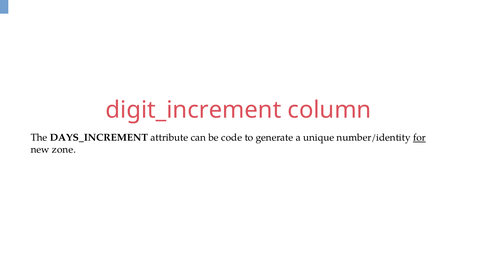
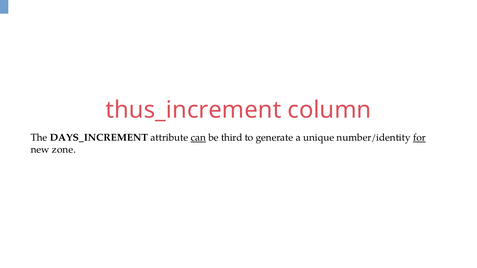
digit_increment: digit_increment -> thus_increment (193, 110)
can underline: none -> present (198, 138)
code: code -> third (232, 138)
